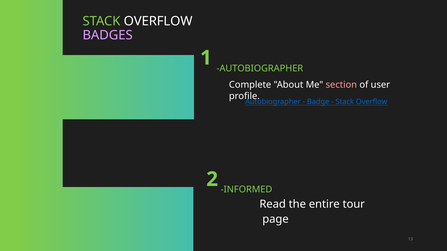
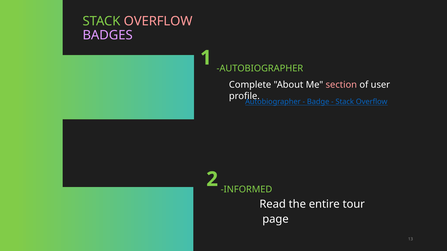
OVERFLOW colour: white -> pink (158, 21)
